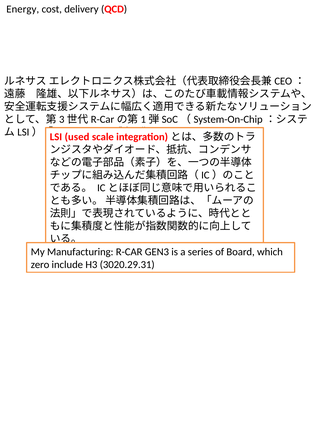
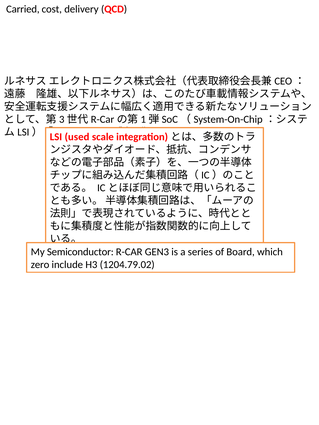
Energy: Energy -> Carried (23, 9)
Manufacturing: Manufacturing -> Semiconductor (80, 252)
3020.29.31: 3020.29.31 -> 1204.79.02 (127, 265)
